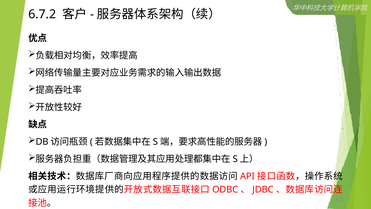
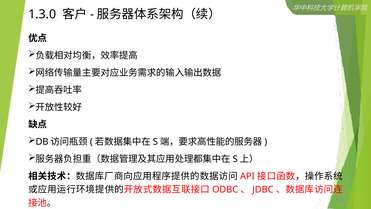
6.7.2: 6.7.2 -> 1.3.0 (42, 14)
